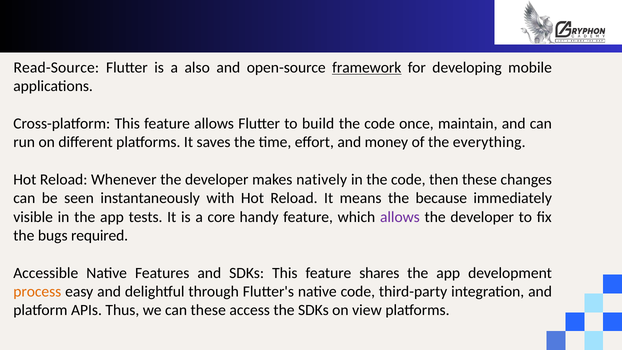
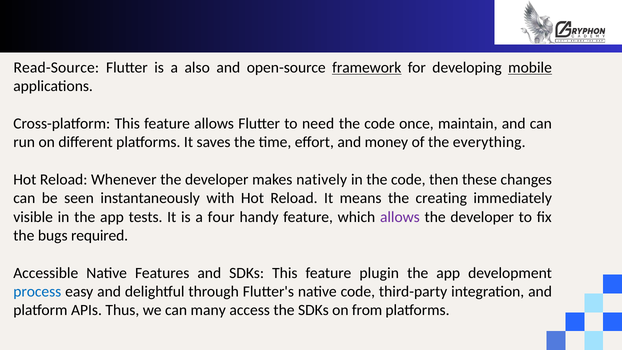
mobile underline: none -> present (530, 68)
build: build -> need (318, 123)
because: because -> creating (441, 198)
core: core -> four (221, 217)
shares: shares -> plugin (379, 273)
process colour: orange -> blue (37, 291)
can these: these -> many (208, 310)
view: view -> from (367, 310)
